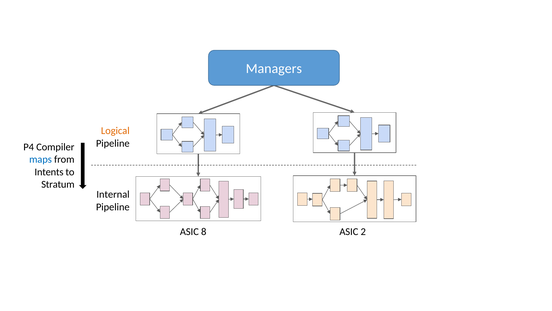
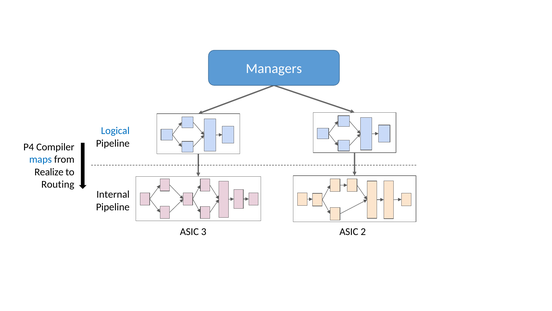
Logical colour: orange -> blue (115, 131)
Intents: Intents -> Realize (49, 172)
Stratum: Stratum -> Routing (58, 184)
8: 8 -> 3 (204, 231)
